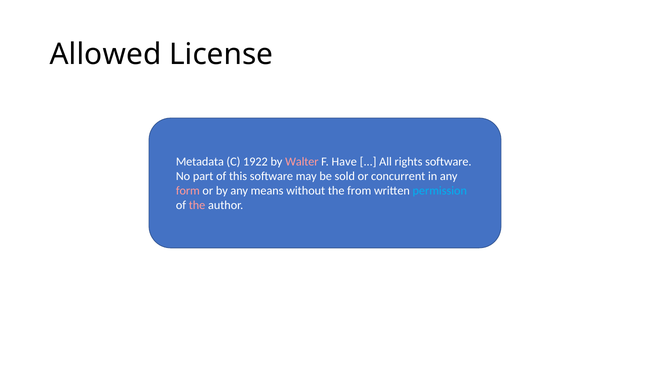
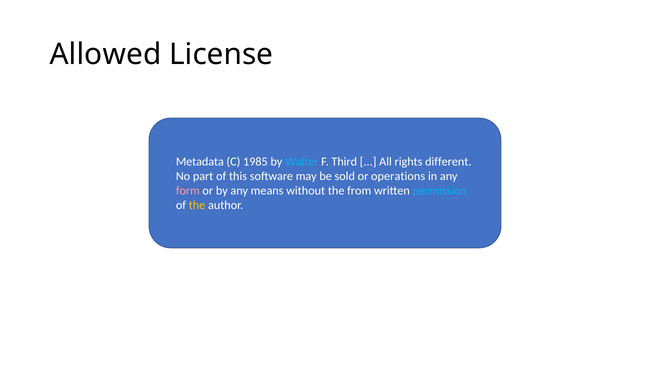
1922: 1922 -> 1985 (255, 161)
Walter colour: pink -> light blue (302, 161)
Have: Have -> Third (344, 161)
rights software: software -> different (448, 161)
concurrent: concurrent -> operations (398, 176)
the colour: pink -> yellow (197, 205)
